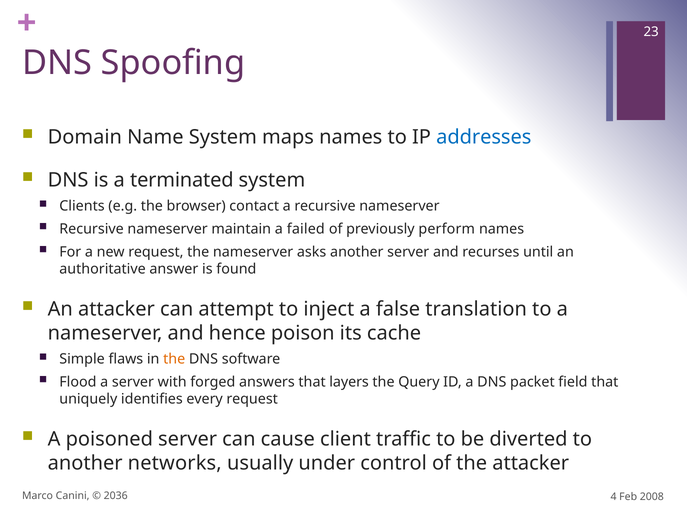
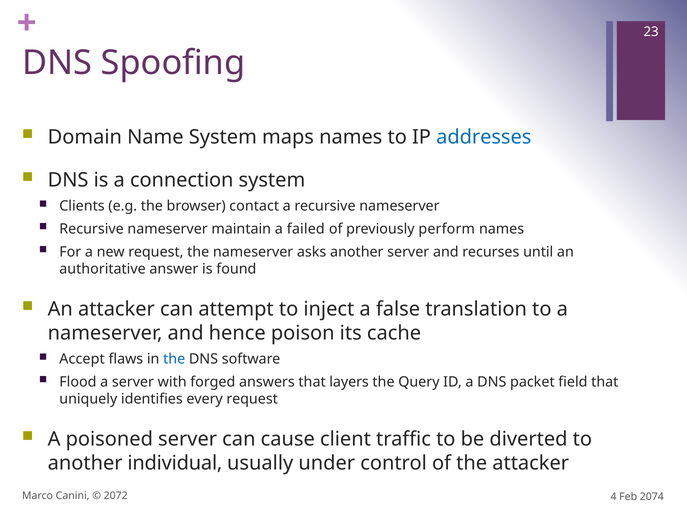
terminated: terminated -> connection (182, 180)
Simple: Simple -> Accept (82, 359)
the colour: orange -> blue (174, 359)
networks: networks -> individual (175, 463)
2036: 2036 -> 2072 (116, 496)
2008: 2008 -> 2074 (652, 497)
